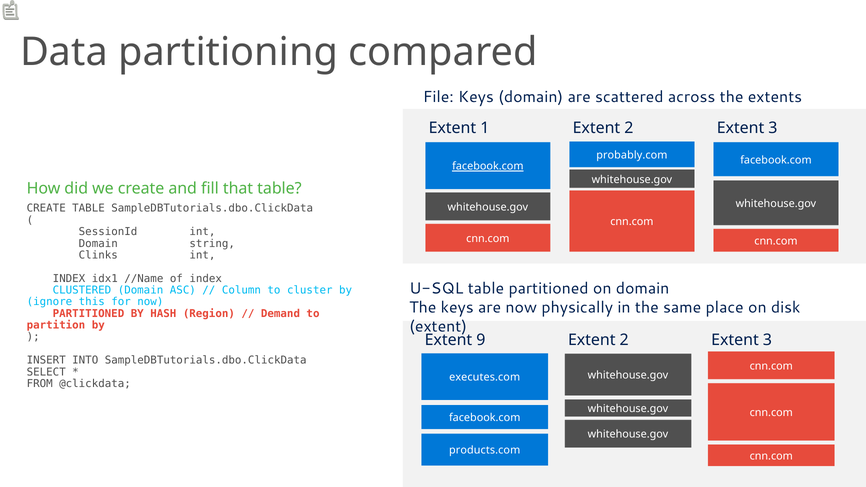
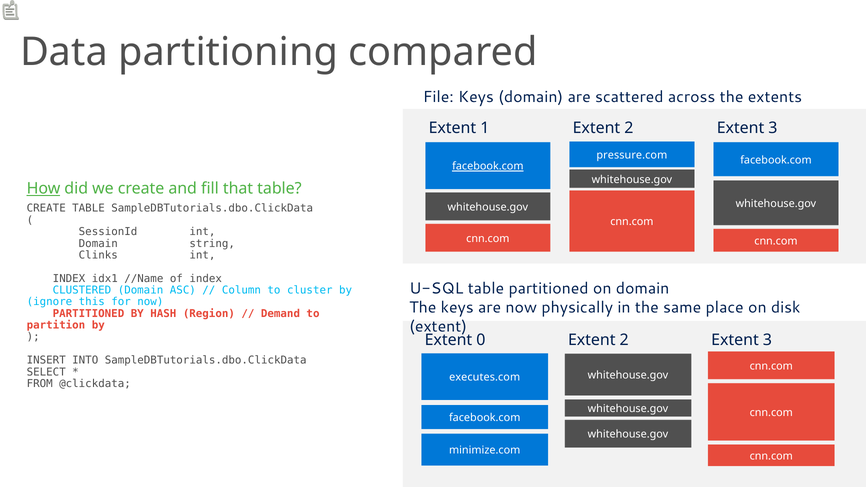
probably.com: probably.com -> pressure.com (632, 155)
How underline: none -> present (44, 189)
9: 9 -> 0 (481, 340)
products.com: products.com -> minimize.com (485, 450)
